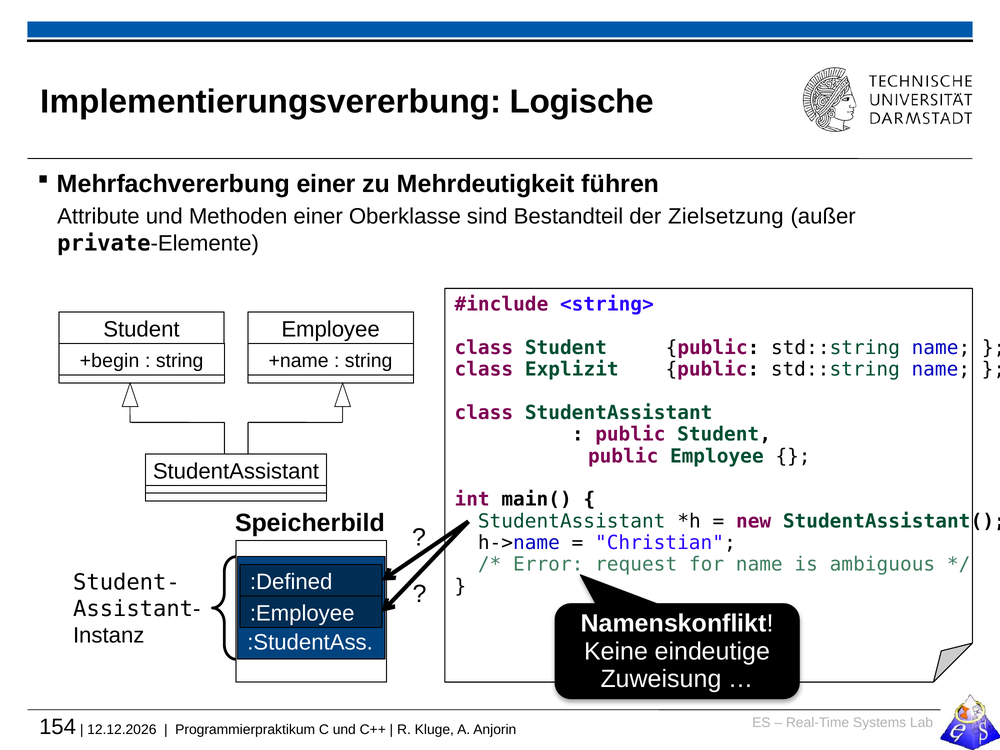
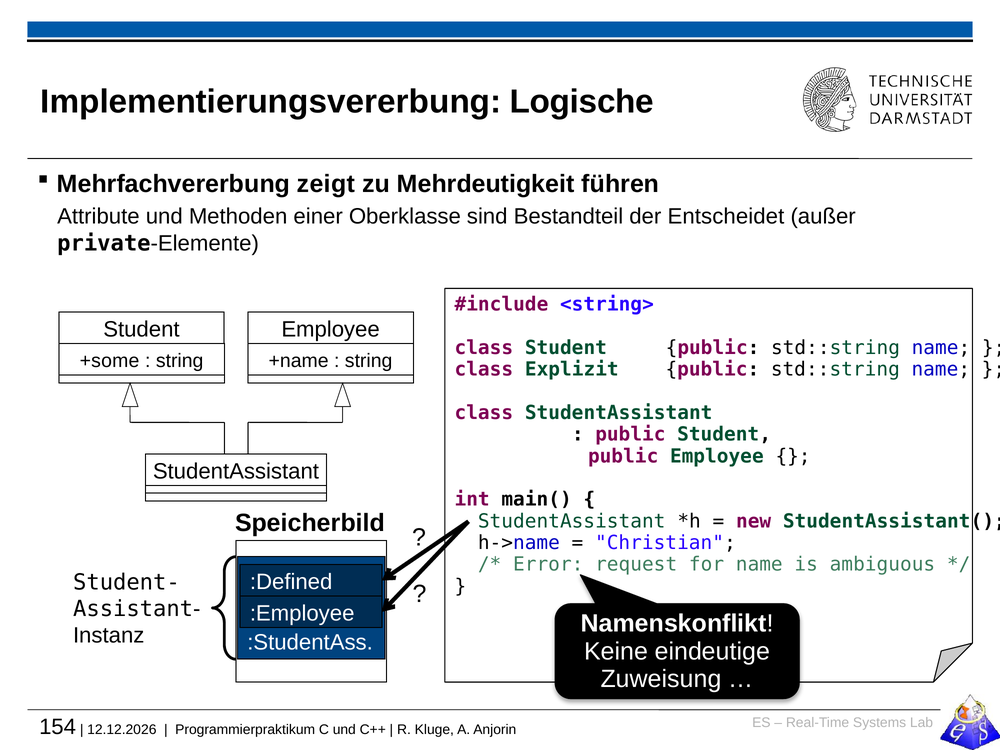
Mehrfachvererbung einer: einer -> zeigt (326, 184)
Zielsetzung: Zielsetzung -> Entscheidet (726, 217)
+begin: +begin -> +some (110, 361)
